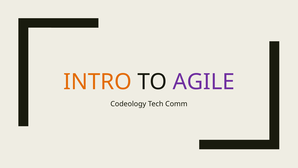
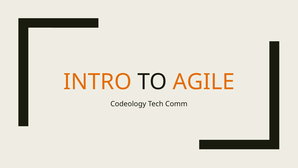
AGILE colour: purple -> orange (204, 82)
